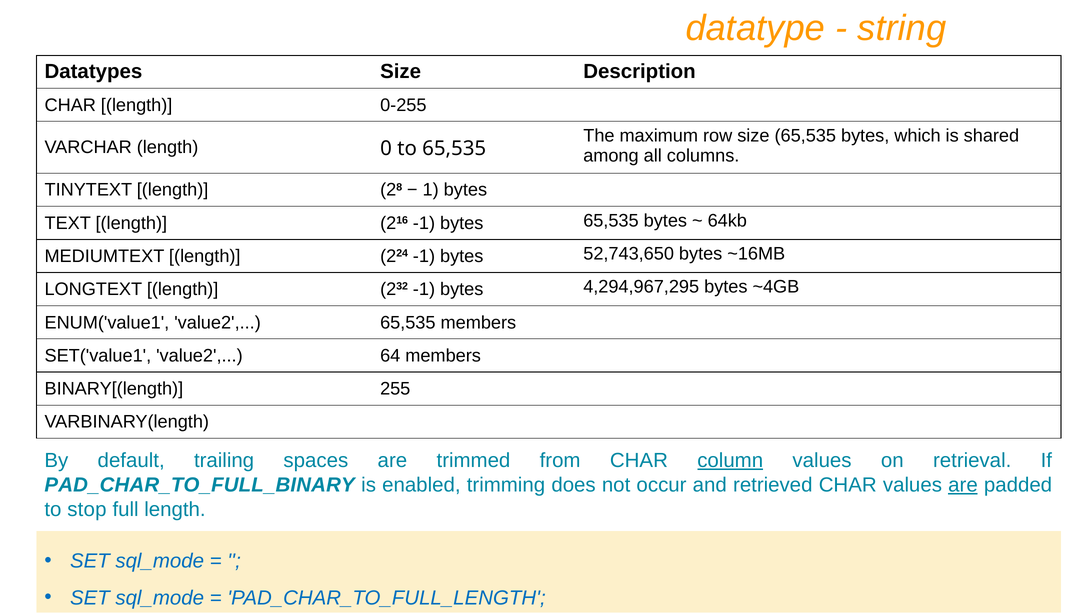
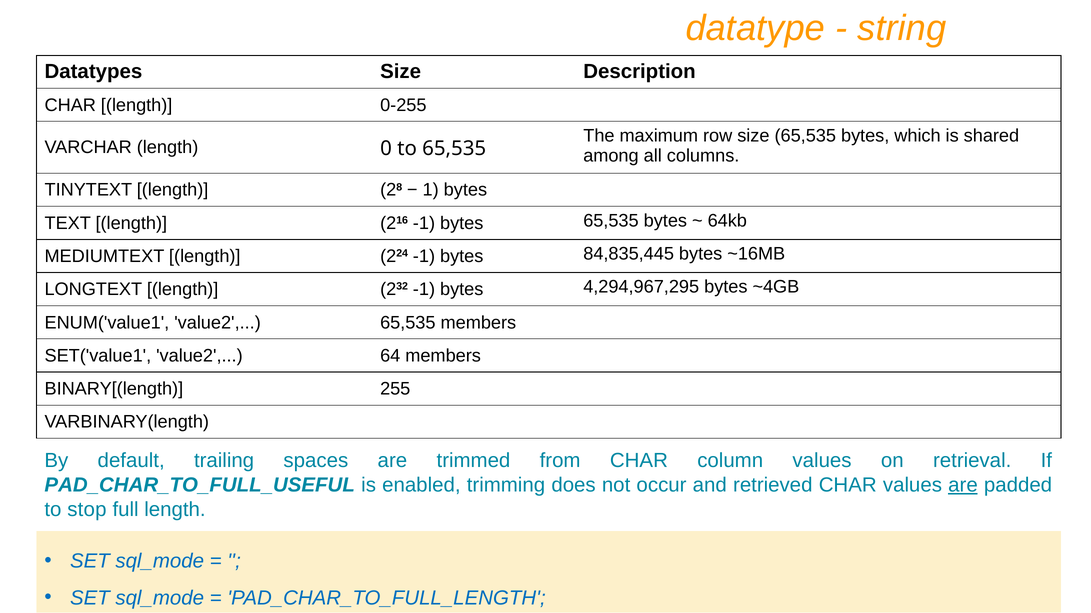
52,743,650: 52,743,650 -> 84,835,445 (629, 254)
column underline: present -> none (730, 461)
PAD_CHAR_TO_FULL_BINARY: PAD_CHAR_TO_FULL_BINARY -> PAD_CHAR_TO_FULL_USEFUL (200, 486)
